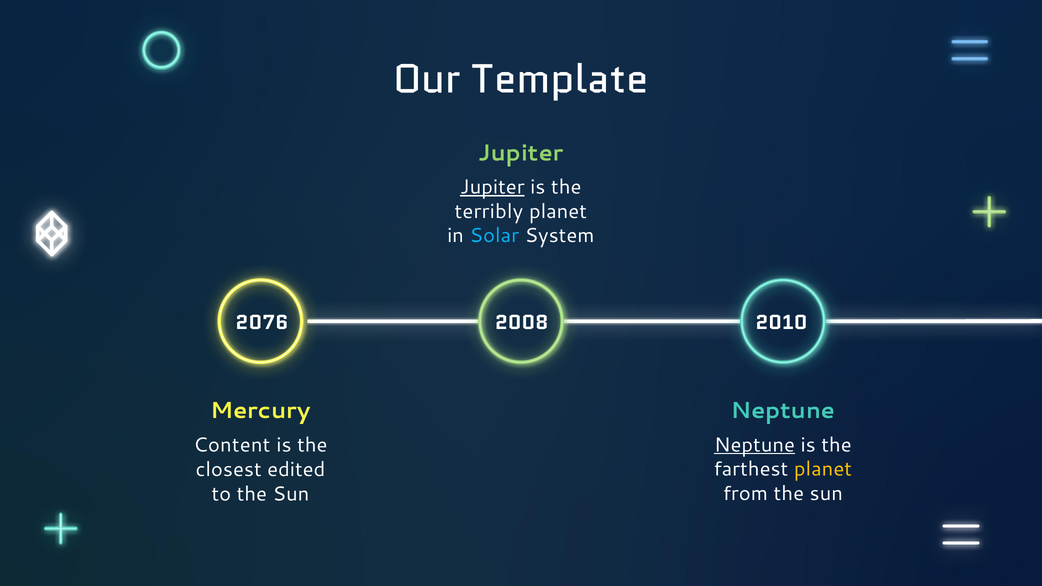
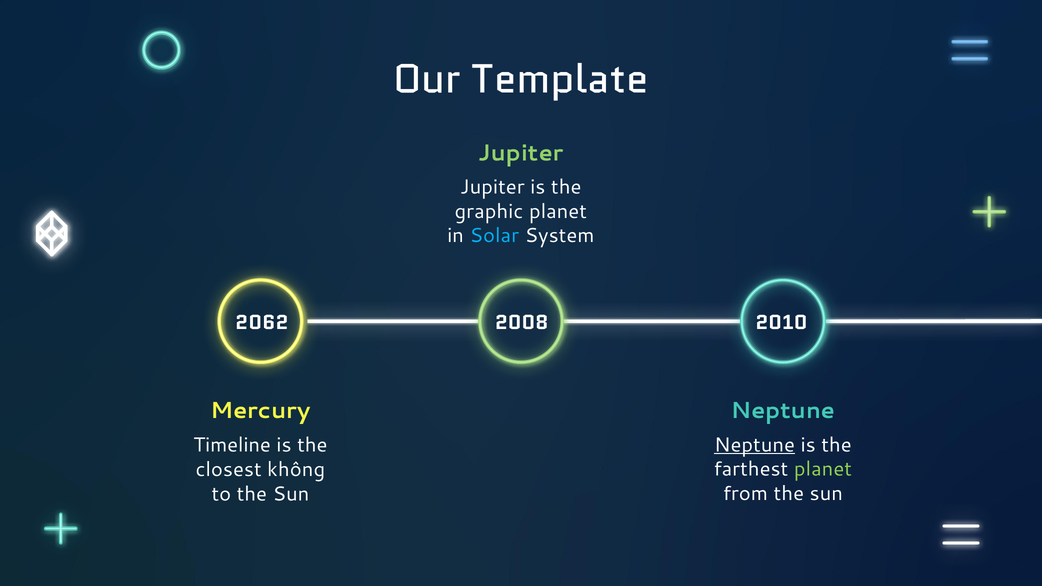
Jupiter underline: present -> none (492, 187)
terribly: terribly -> graphic (489, 211)
2076: 2076 -> 2062 (262, 323)
Content: Content -> Timeline (232, 445)
planet colour: yellow -> light green (823, 469)
edited: edited -> không (296, 470)
